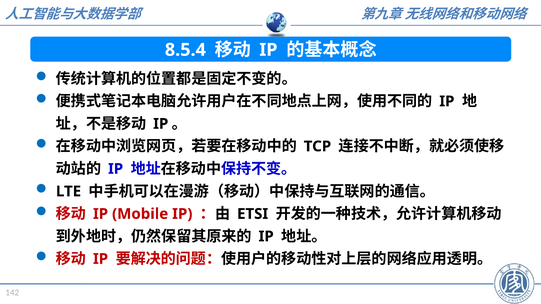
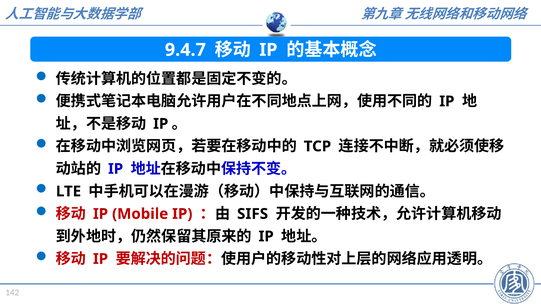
8.5.4: 8.5.4 -> 9.4.7 (185, 50)
ETSI: ETSI -> SIFS (253, 214)
